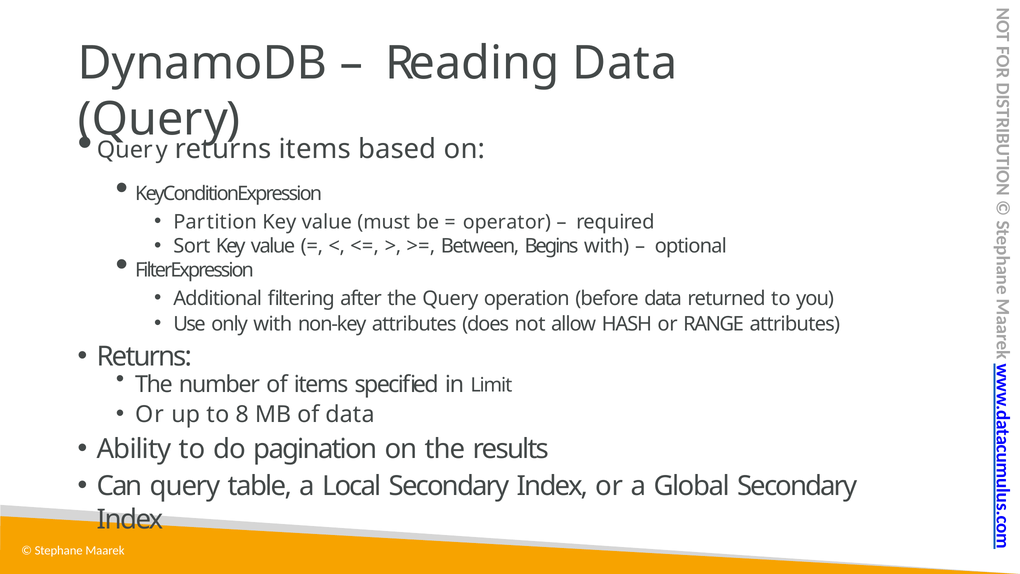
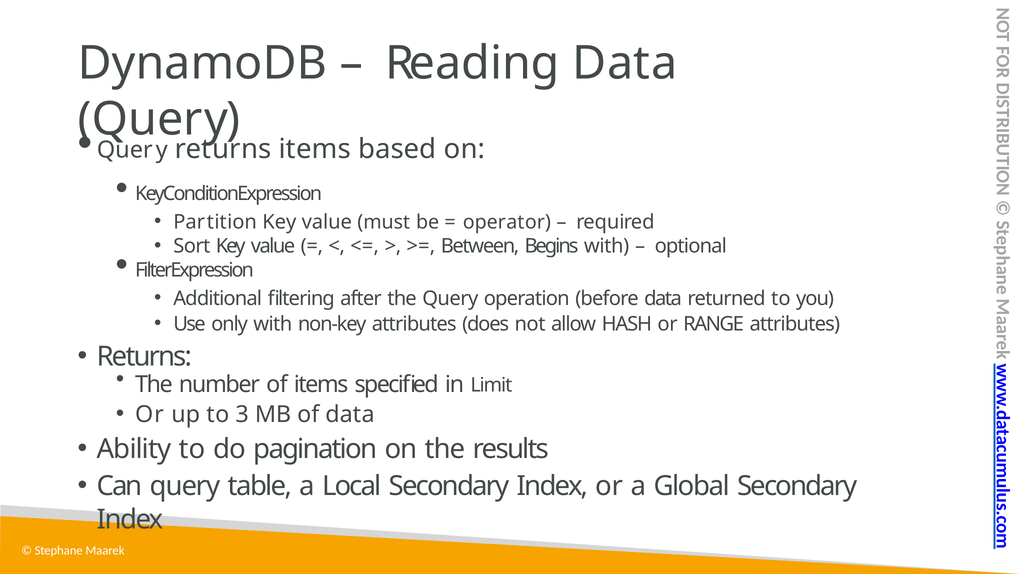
8: 8 -> 3 (242, 414)
